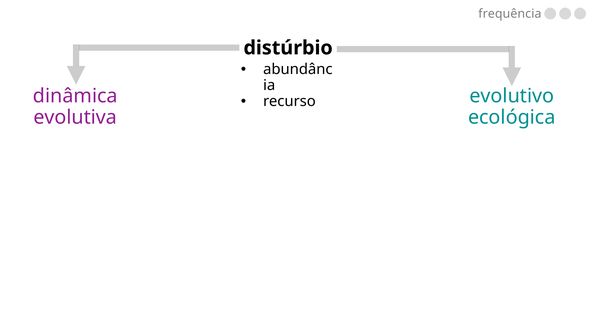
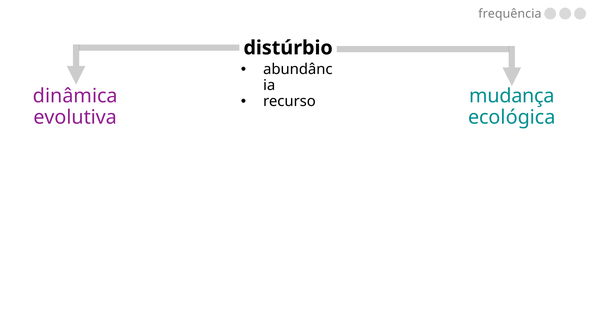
evolutivo: evolutivo -> mudança (512, 96)
